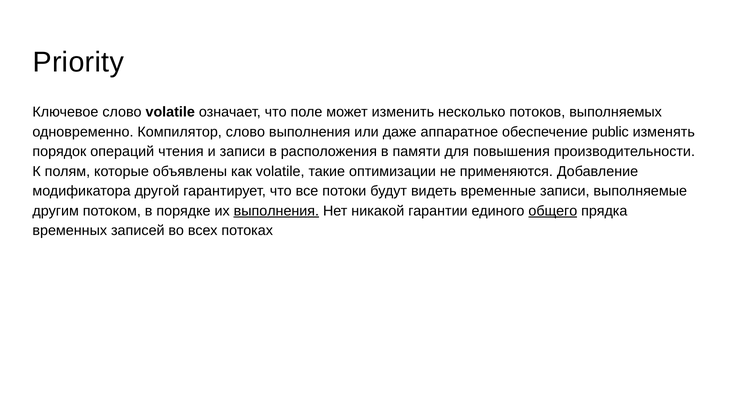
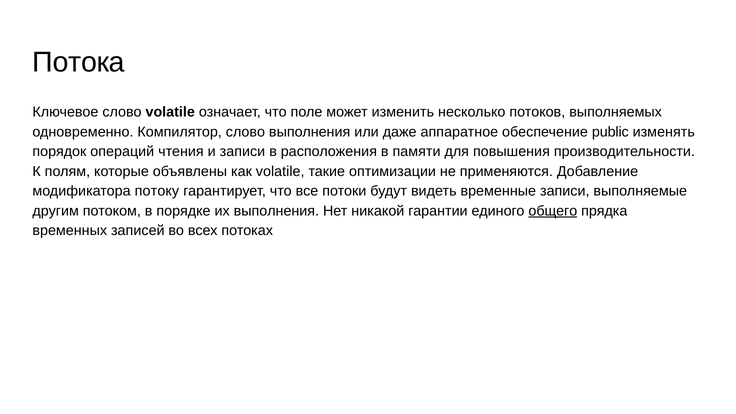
Priority: Priority -> Потока (79, 62)
другой: другой -> потоку (157, 191)
выполнения underline: present -> none (276, 211)
